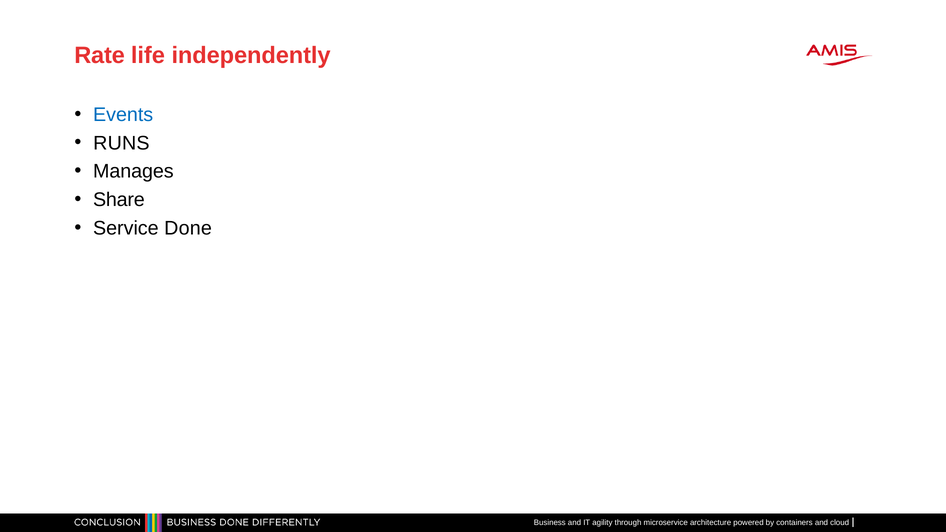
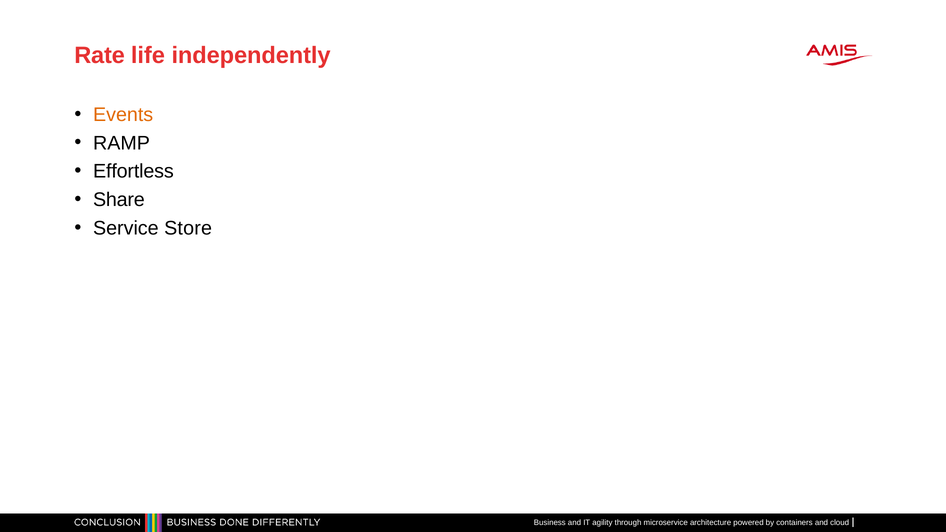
Events colour: blue -> orange (123, 115)
RUNS: RUNS -> RAMP (122, 143)
Manages: Manages -> Effortless (133, 172)
Done: Done -> Store (188, 228)
